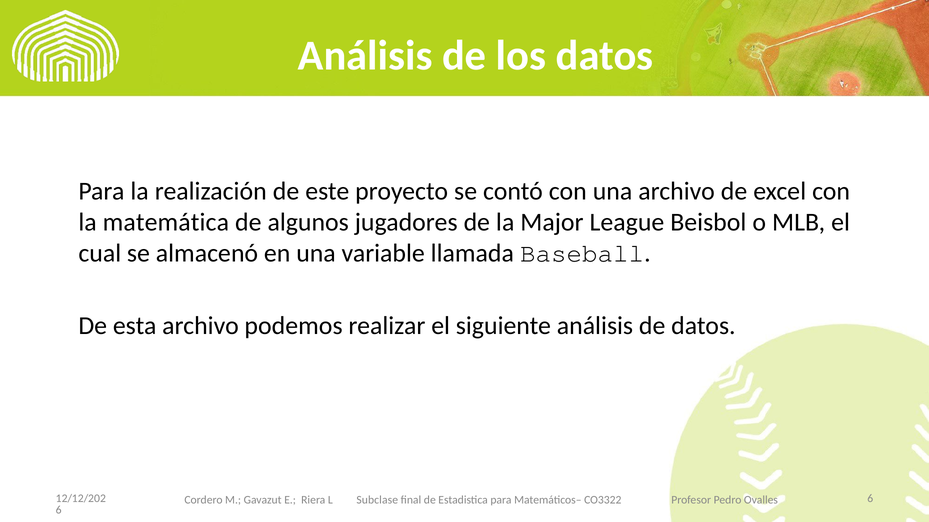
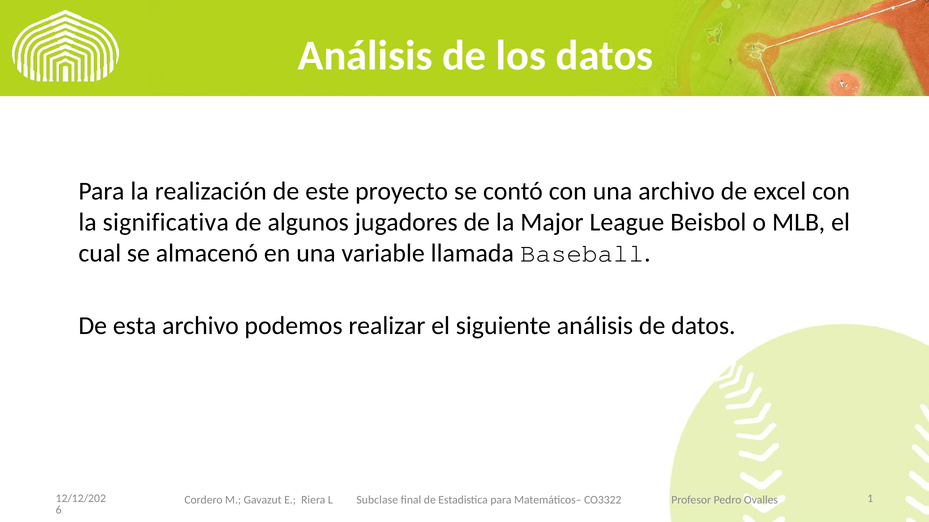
matemática: matemática -> significativa (166, 223)
Ovalles 6: 6 -> 1 (870, 499)
